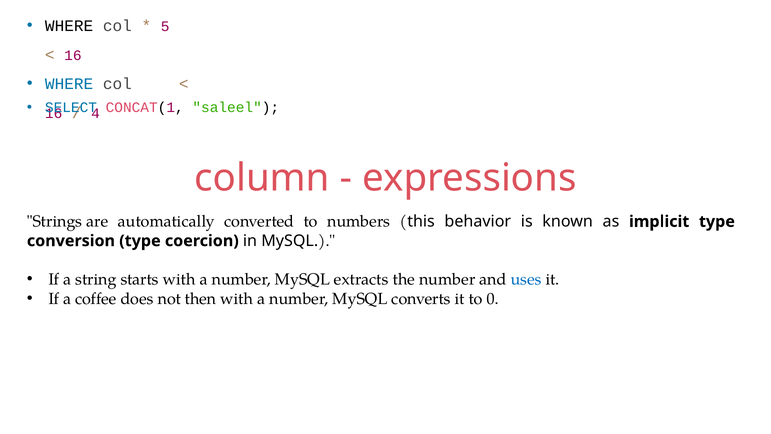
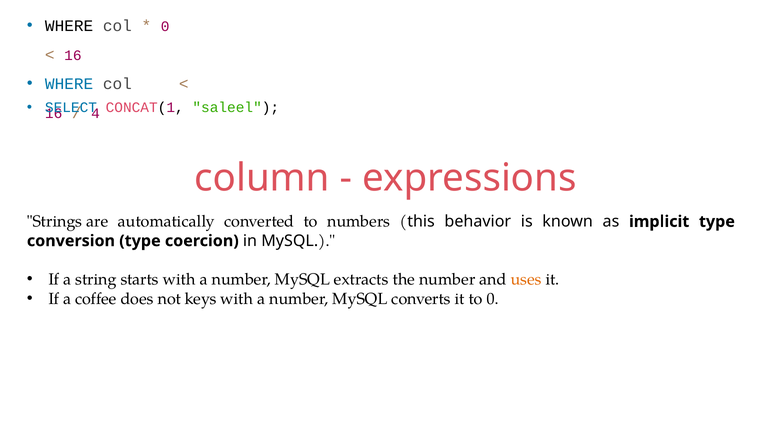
5: 5 -> 0 (165, 27)
uses colour: blue -> orange (526, 279)
then: then -> keys (201, 299)
